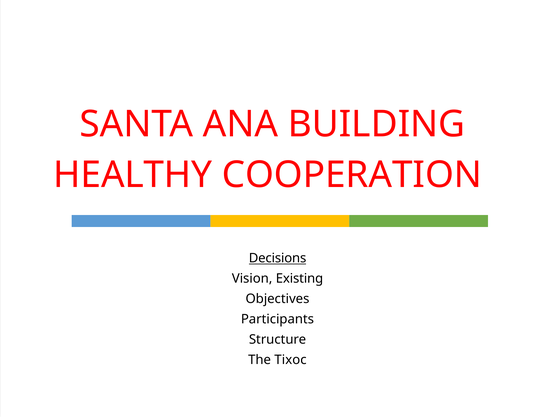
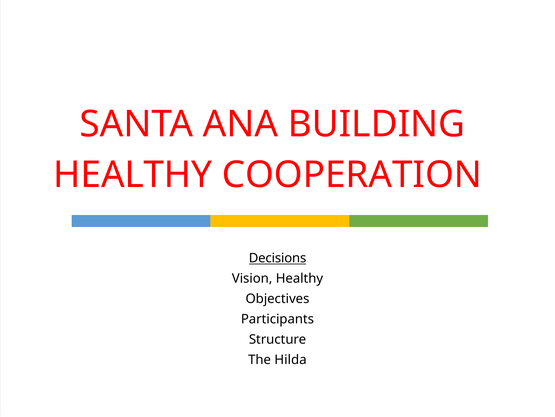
Vision Existing: Existing -> Healthy (299, 278)
Tixoc: Tixoc -> Hilda (291, 359)
